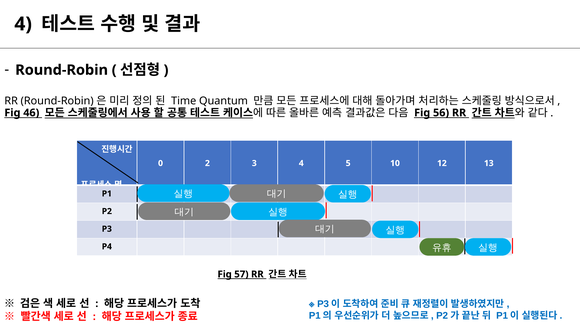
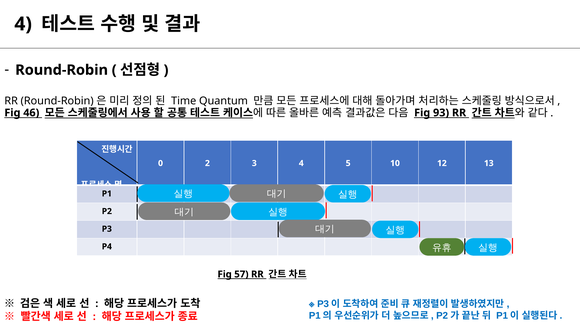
56: 56 -> 93 (441, 113)
